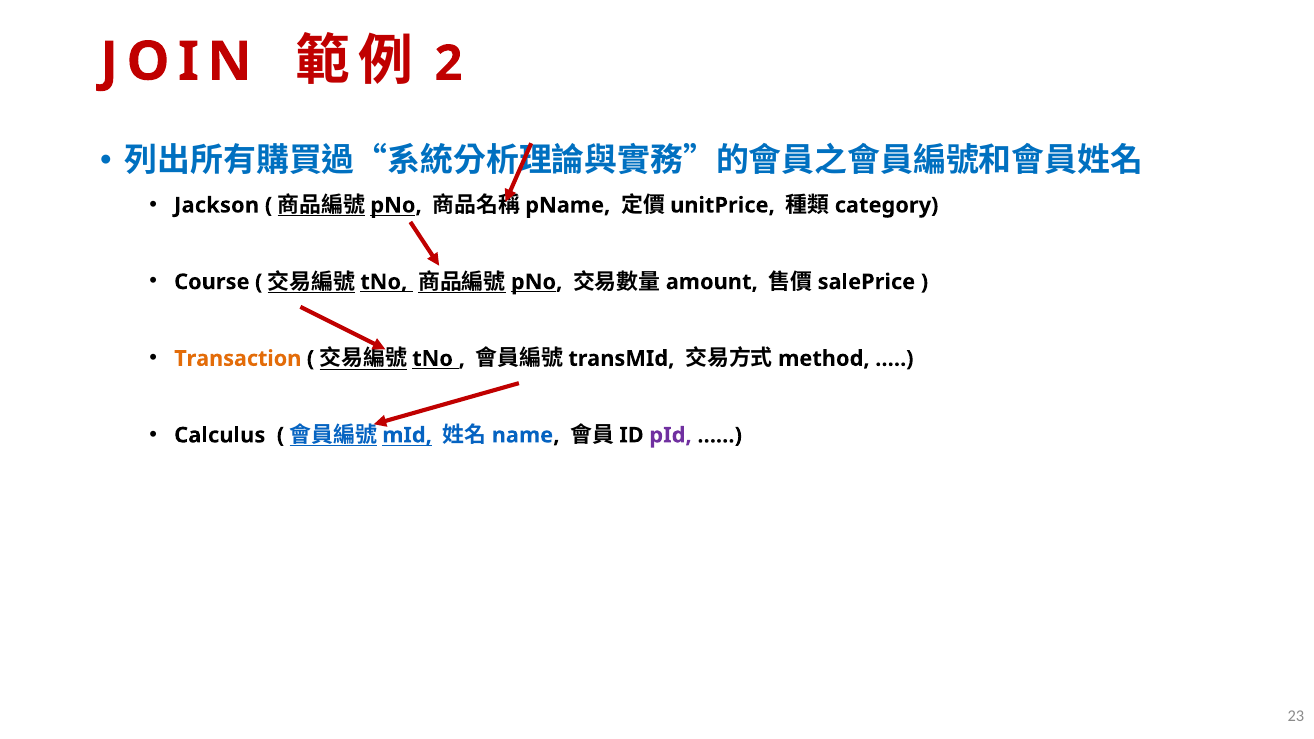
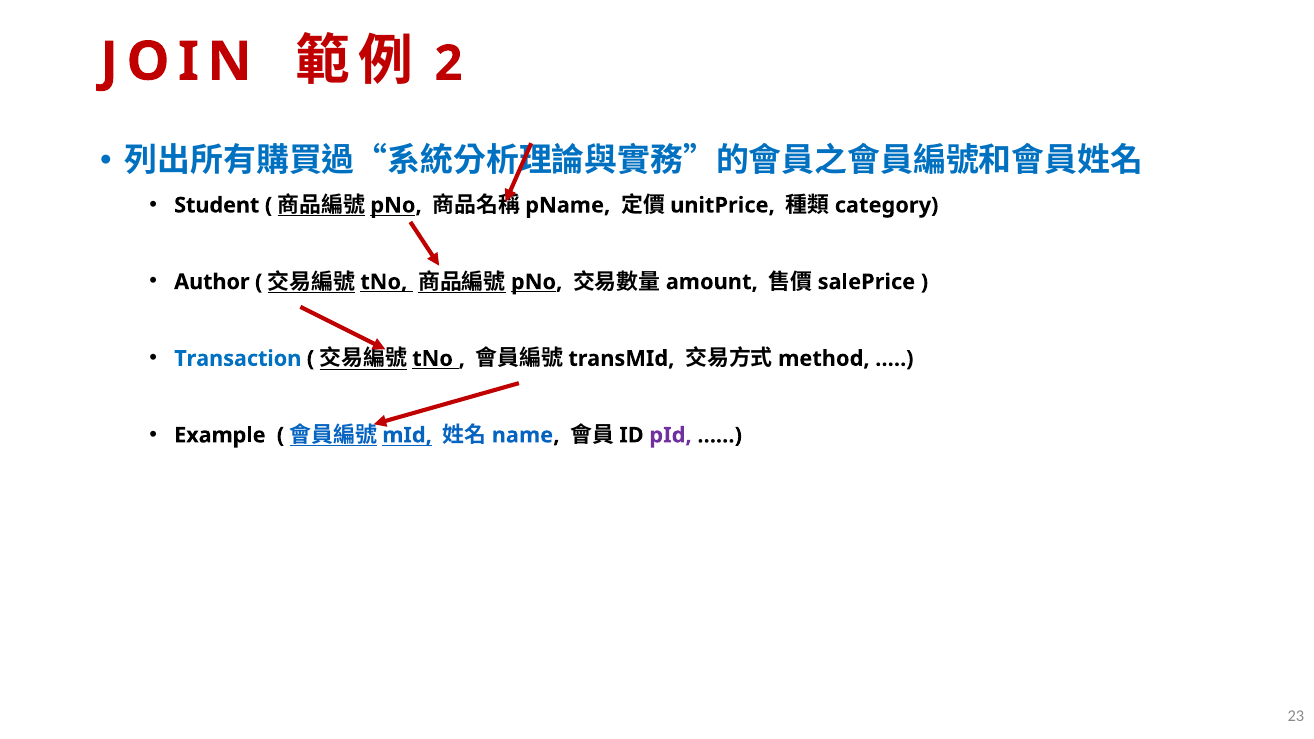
Jackson: Jackson -> Student (217, 205)
Course: Course -> Author (212, 282)
Transaction colour: orange -> blue (238, 359)
Calculus: Calculus -> Example (220, 435)
